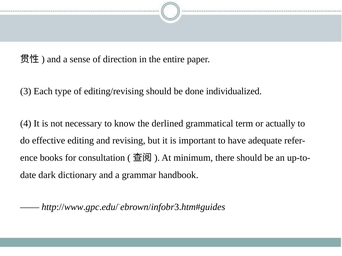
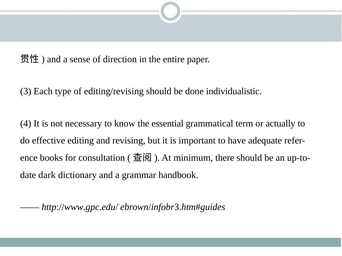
individualized: individualized -> individualistic (234, 91)
derlined: derlined -> essential (168, 123)
